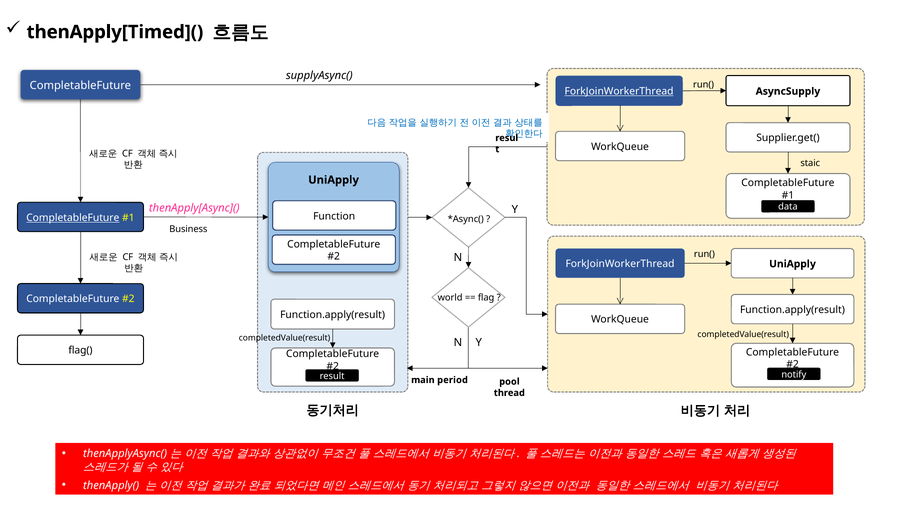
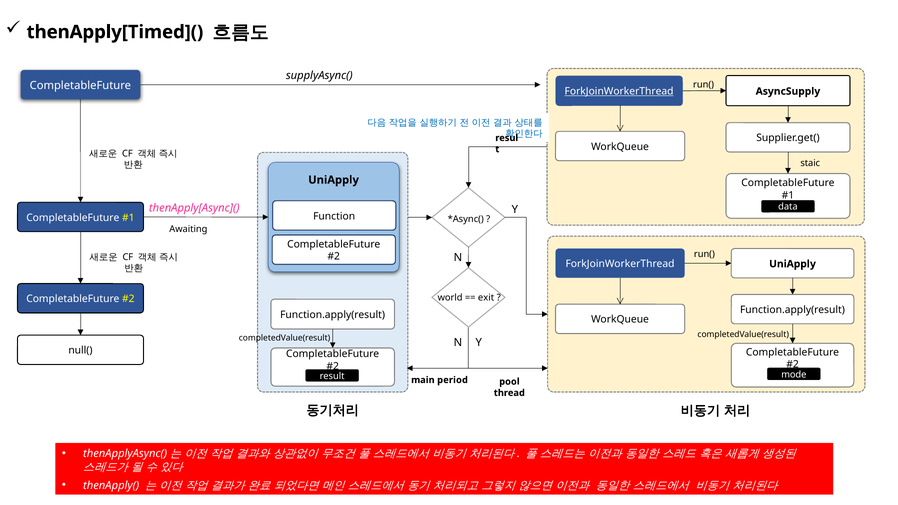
CompletableFuture underline: present -> none (73, 218)
Business: Business -> Awaiting (188, 229)
flag: flag -> exit (486, 298)
flag(: flag( -> null( (80, 351)
notify: notify -> mode (794, 375)
